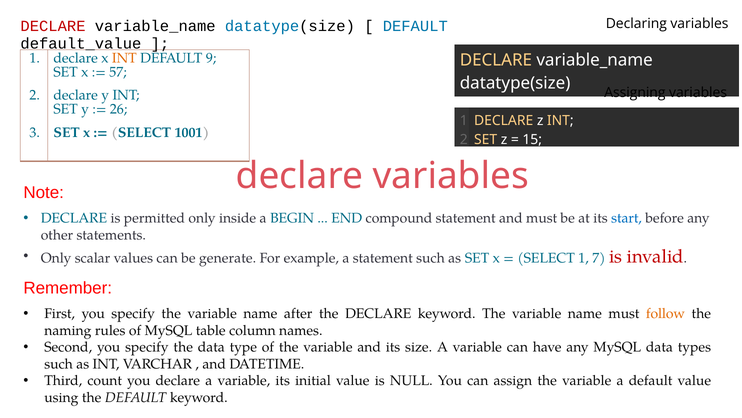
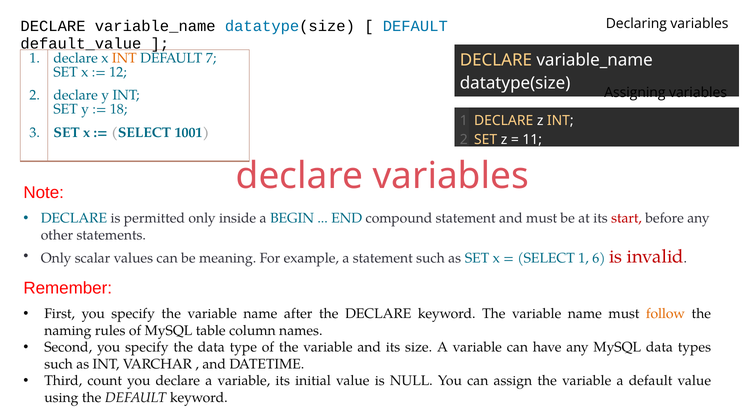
DECLARE colour: red -> black (53, 26)
9: 9 -> 7 (211, 58)
57: 57 -> 12 (118, 72)
26: 26 -> 18 (119, 109)
15: 15 -> 11 (532, 139)
start colour: blue -> red (627, 218)
generate: generate -> meaning (228, 258)
7: 7 -> 6 (599, 258)
